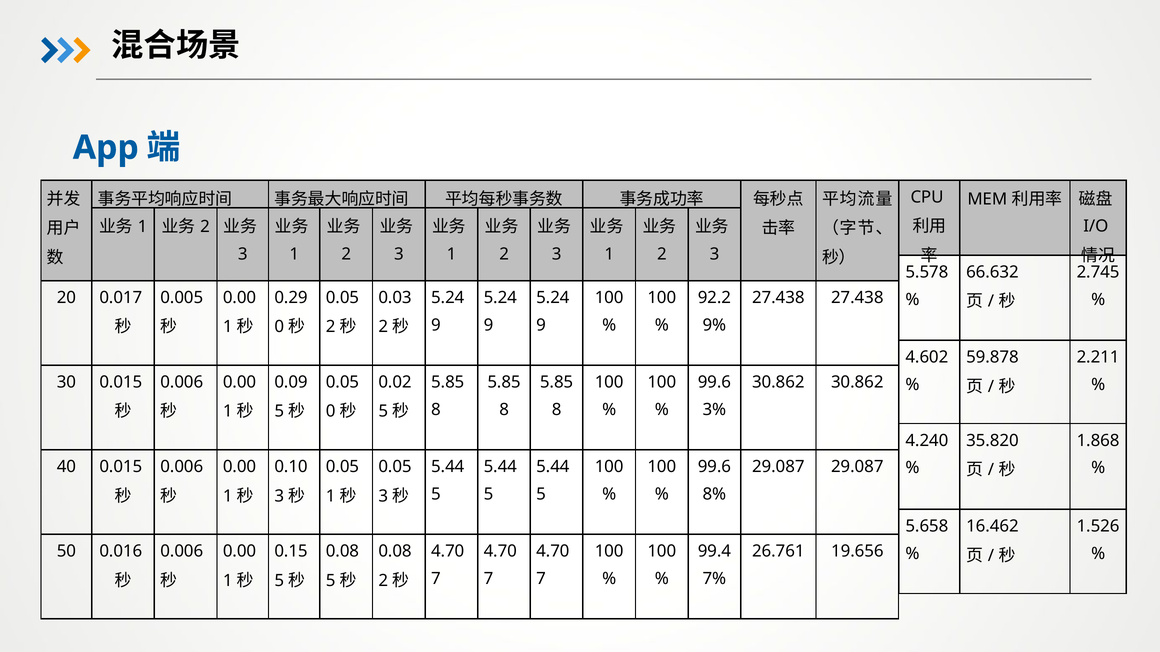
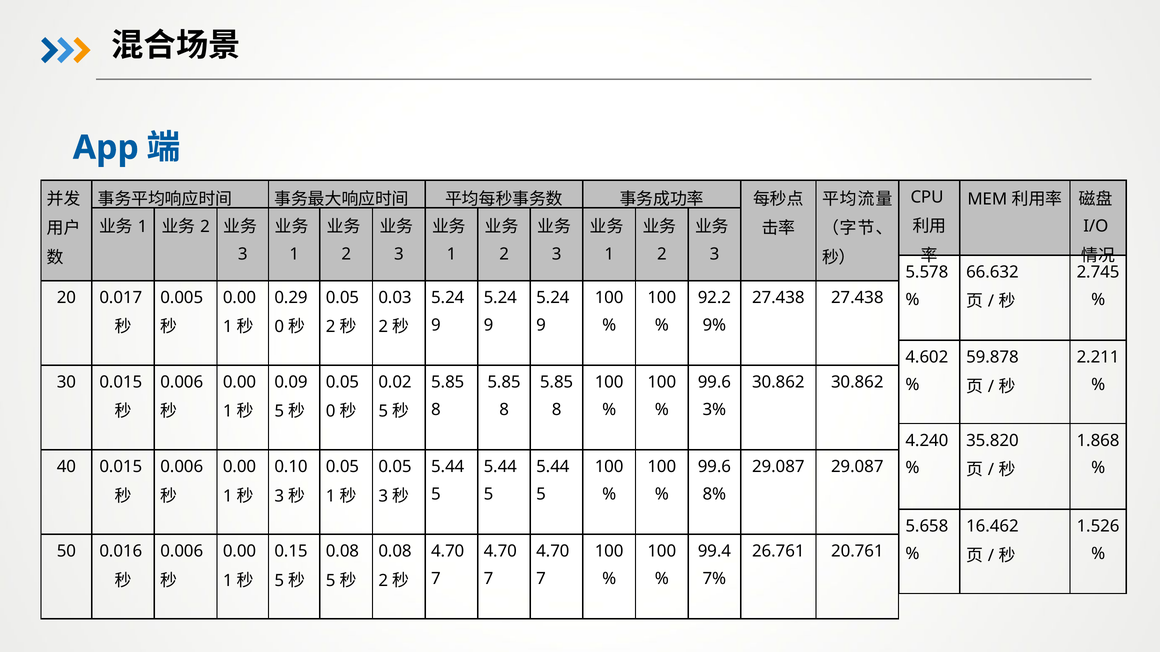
19.656: 19.656 -> 20.761 (857, 552)
